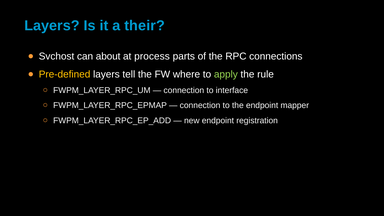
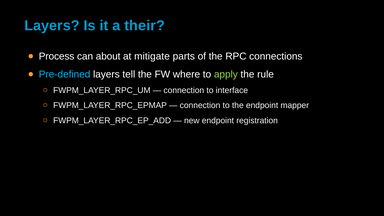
Svchost: Svchost -> Process (57, 56)
process: process -> mitigate (152, 56)
Pre-defined colour: yellow -> light blue (65, 74)
